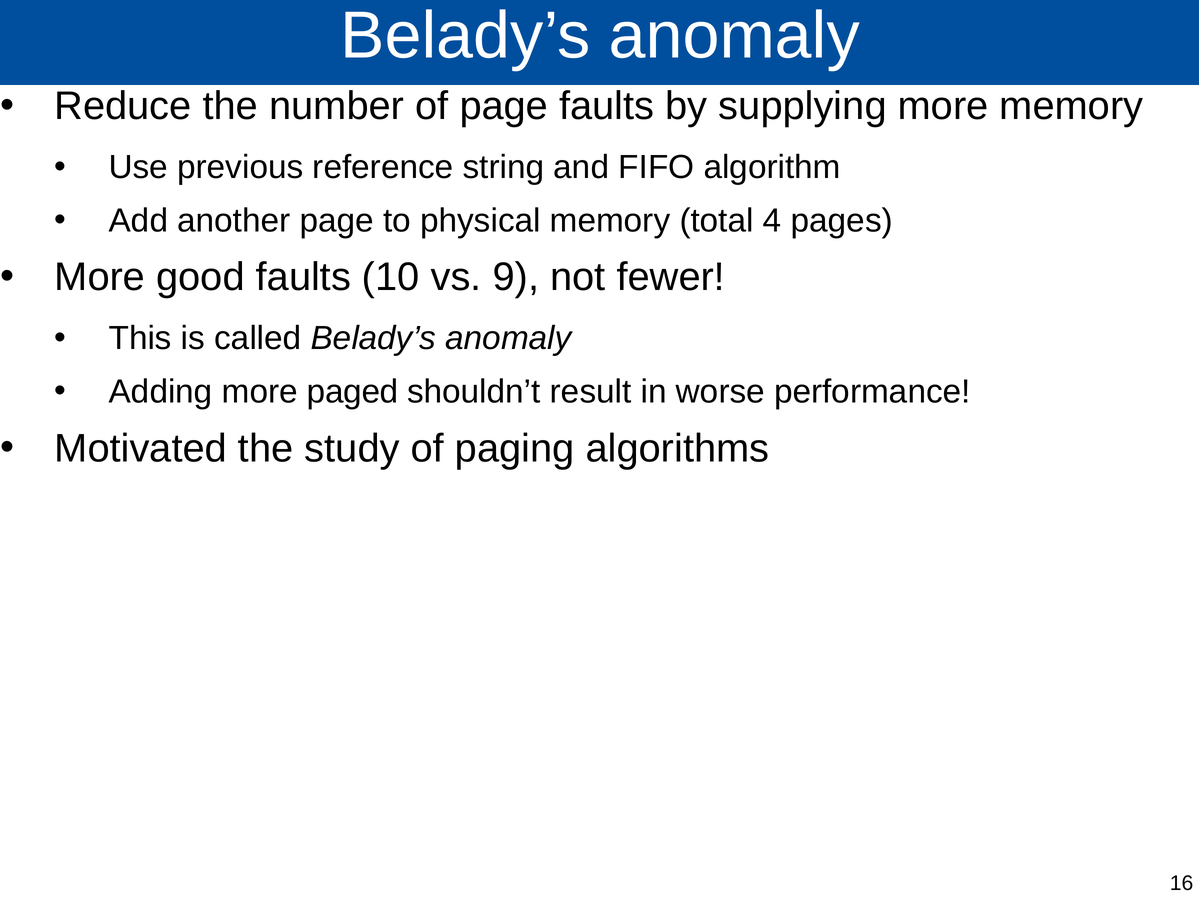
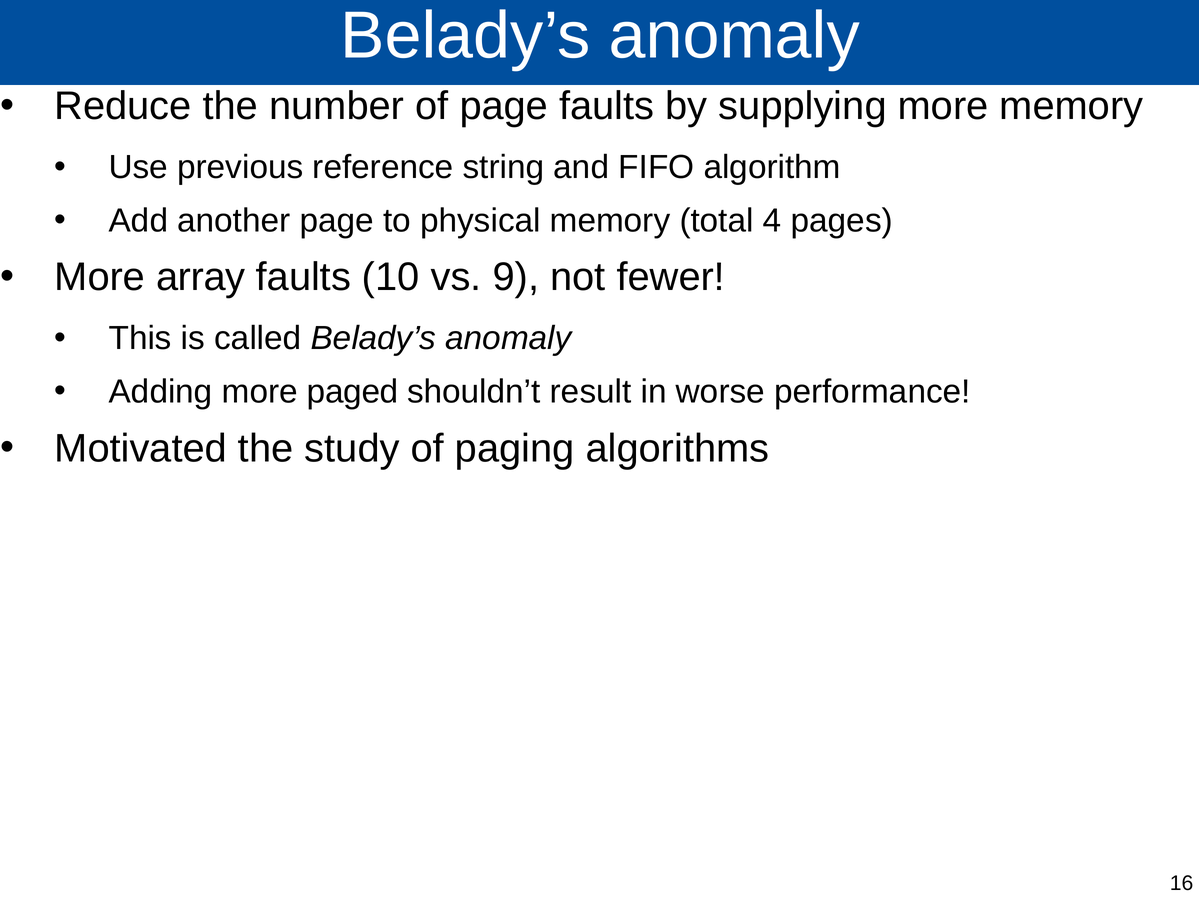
good: good -> array (201, 277)
